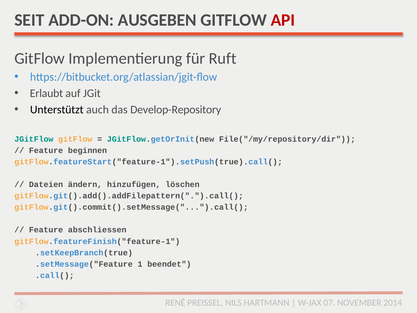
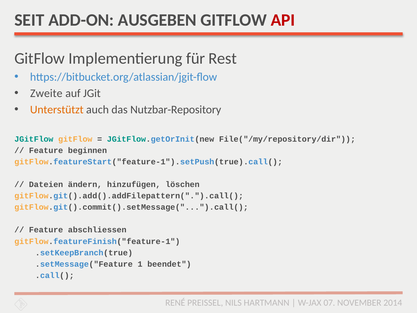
Ruft: Ruft -> Rest (223, 58)
Erlaubt: Erlaubt -> Zweite (46, 93)
Unterstützt colour: black -> orange (57, 109)
Develop-Repository: Develop-Repository -> Nutzbar-Repository (176, 109)
